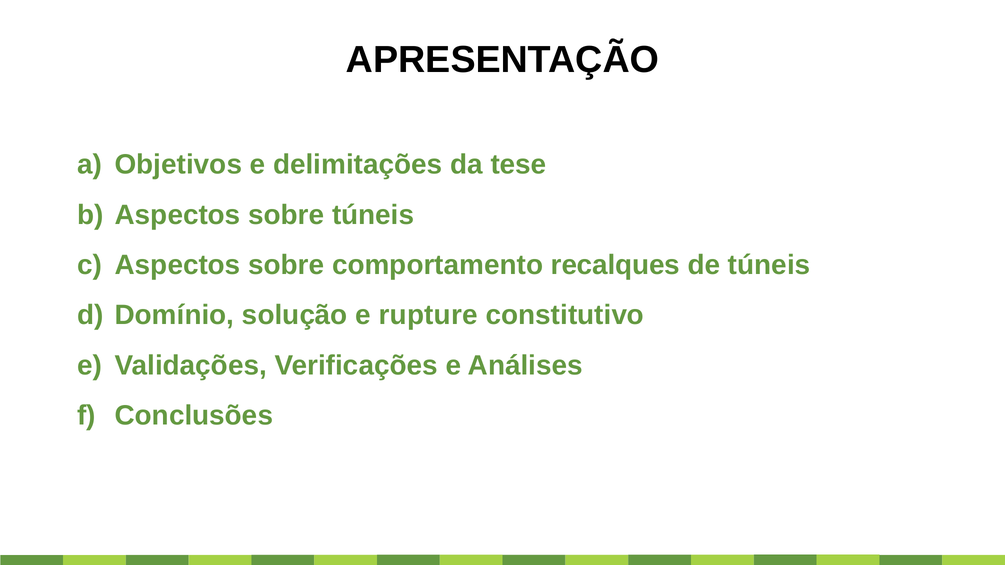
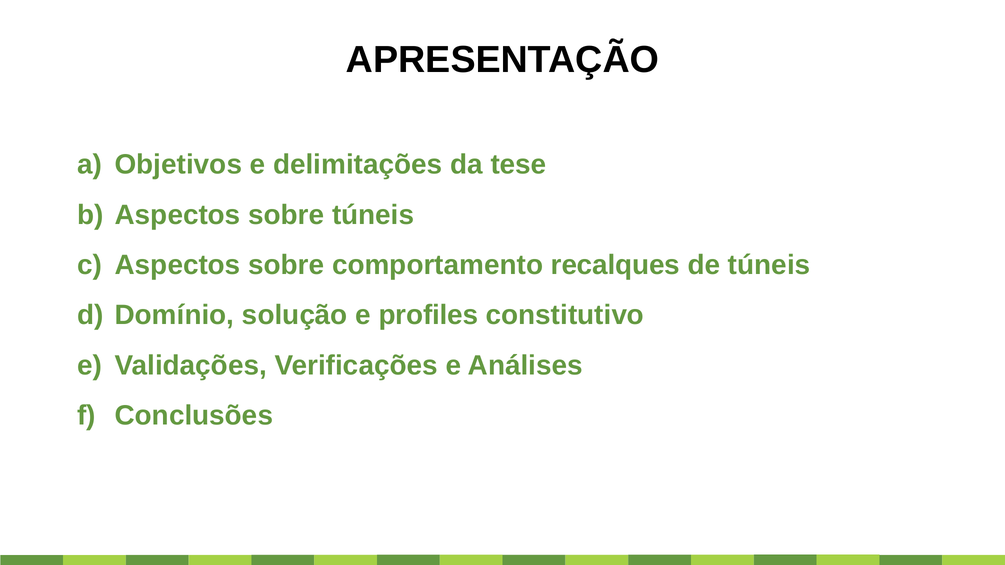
rupture: rupture -> profiles (428, 315)
